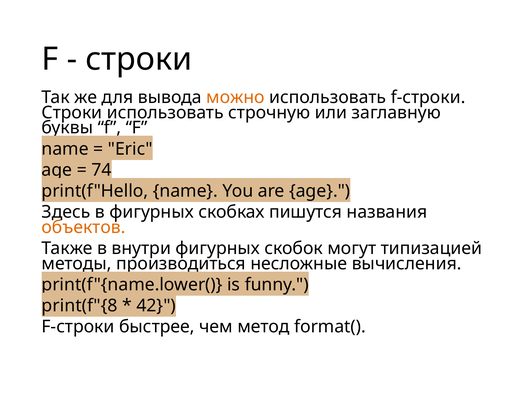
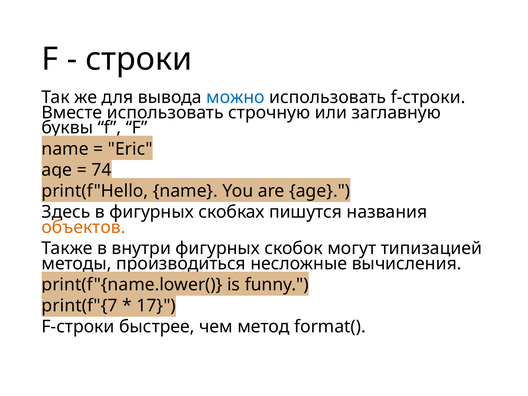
можно colour: orange -> blue (235, 97)
Строки: Строки -> Вместе (72, 113)
print(f"{8: print(f"{8 -> print(f"{7 (80, 306)
42: 42 -> 17 (156, 306)
